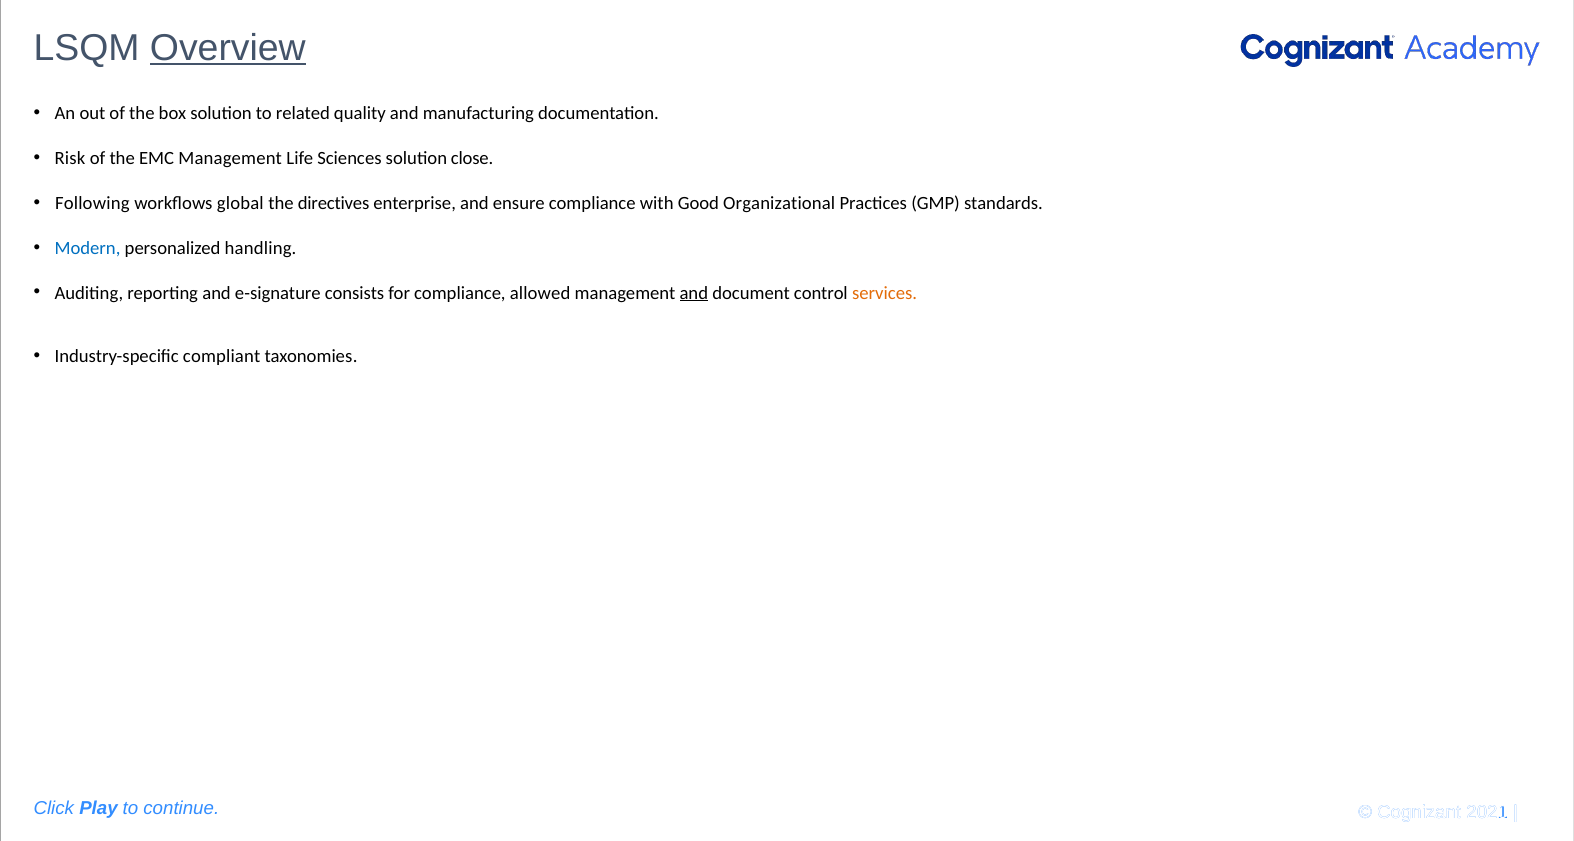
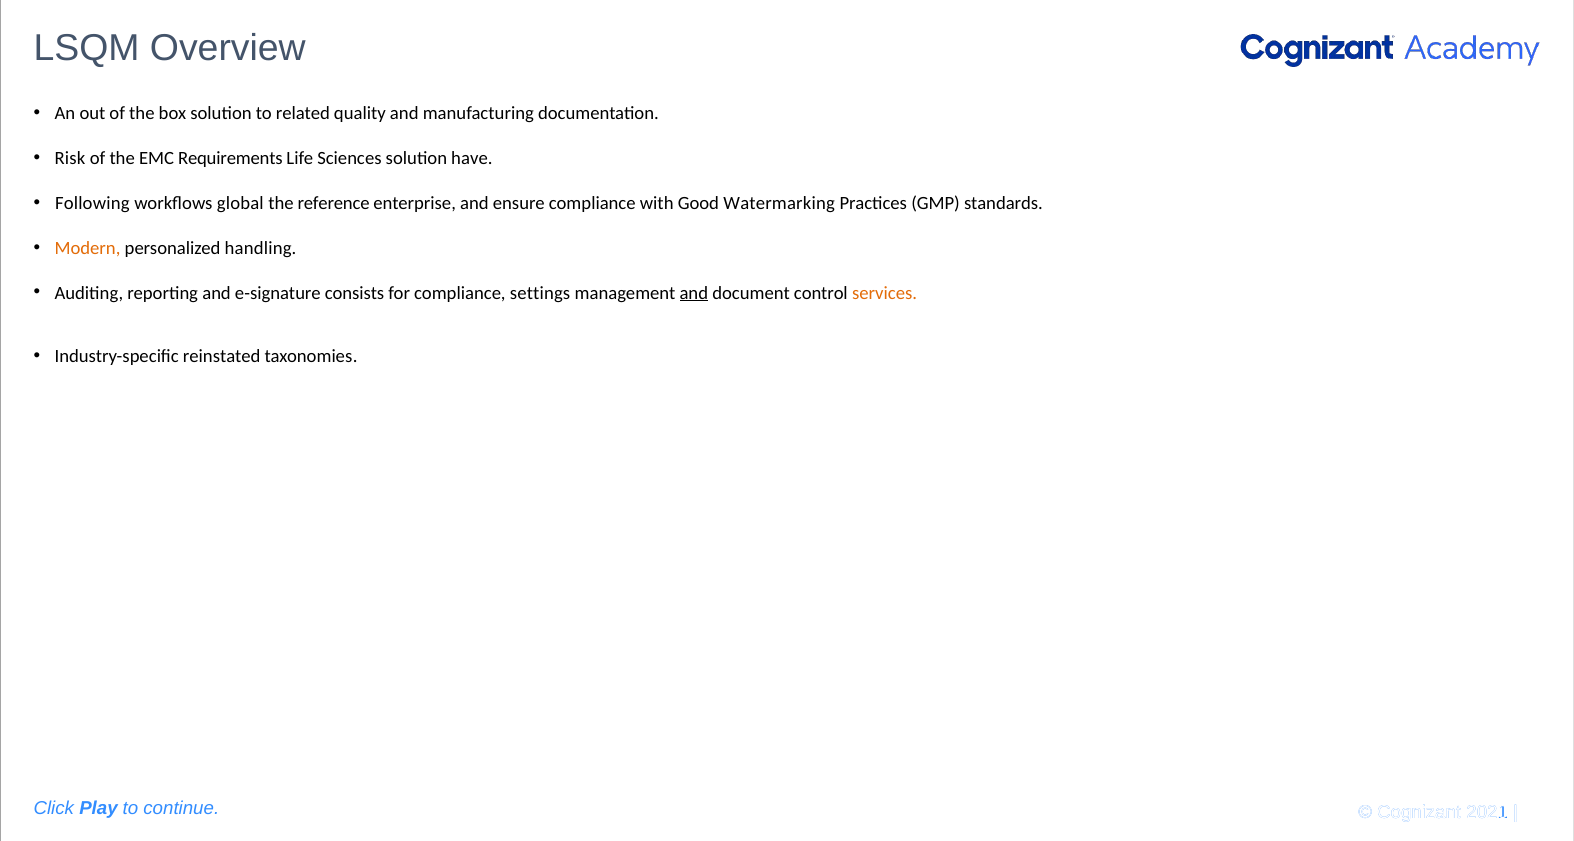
Overview underline: present -> none (228, 48)
EMC Management: Management -> Requirements (230, 158)
close: close -> have (472, 158)
directives: directives -> reference (334, 203)
Organizational: Organizational -> Watermarking (779, 203)
Modern colour: blue -> orange (88, 248)
allowed: allowed -> settings (540, 293)
compliant: compliant -> reinstated (222, 357)
